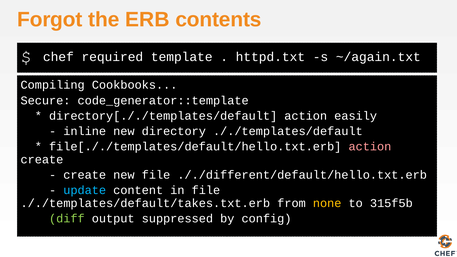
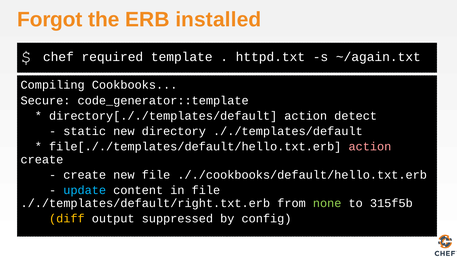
contents: contents -> installed (218, 20)
easily: easily -> detect (356, 116)
inline: inline -> static (85, 131)
././different/default/hello.txt.erb: ././different/default/hello.txt.erb -> ././cookbooks/default/hello.txt.erb (302, 175)
././templates/default/takes.txt.erb: ././templates/default/takes.txt.erb -> ././templates/default/right.txt.erb (145, 203)
none colour: yellow -> light green (327, 203)
diff colour: light green -> yellow (67, 219)
